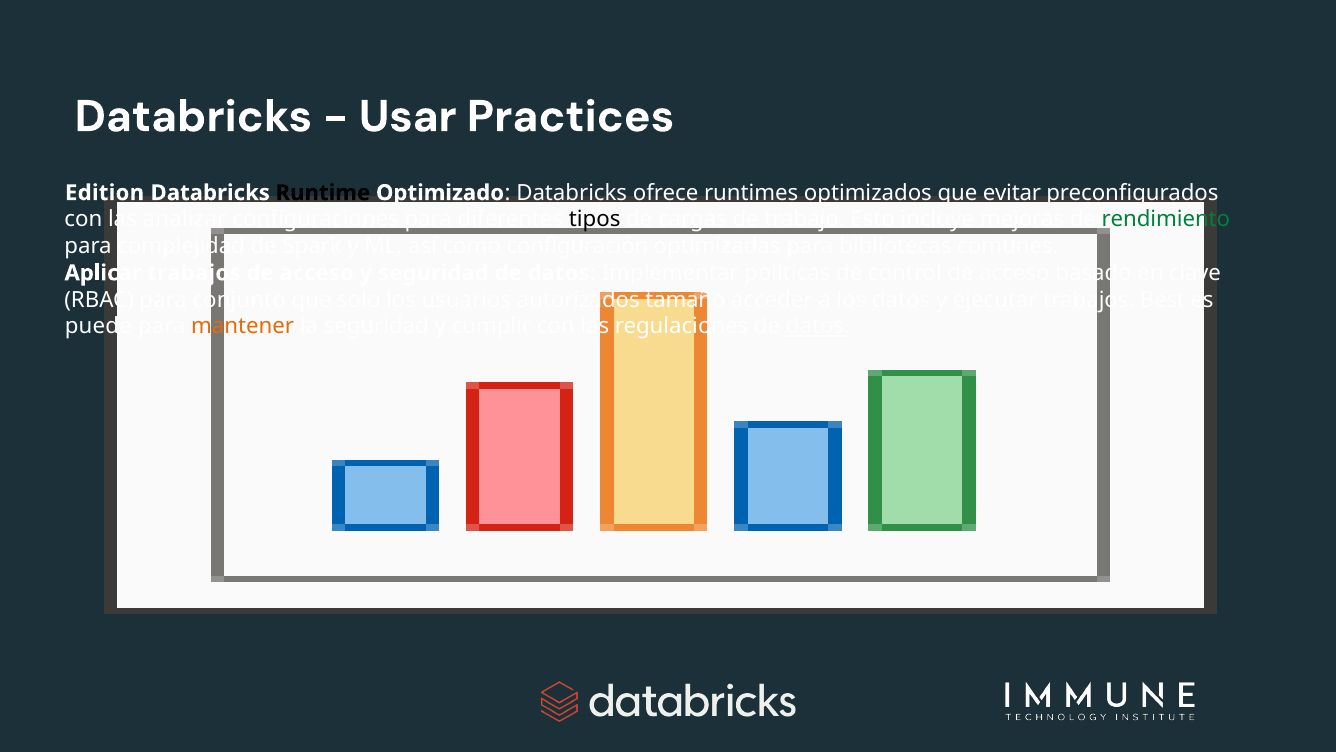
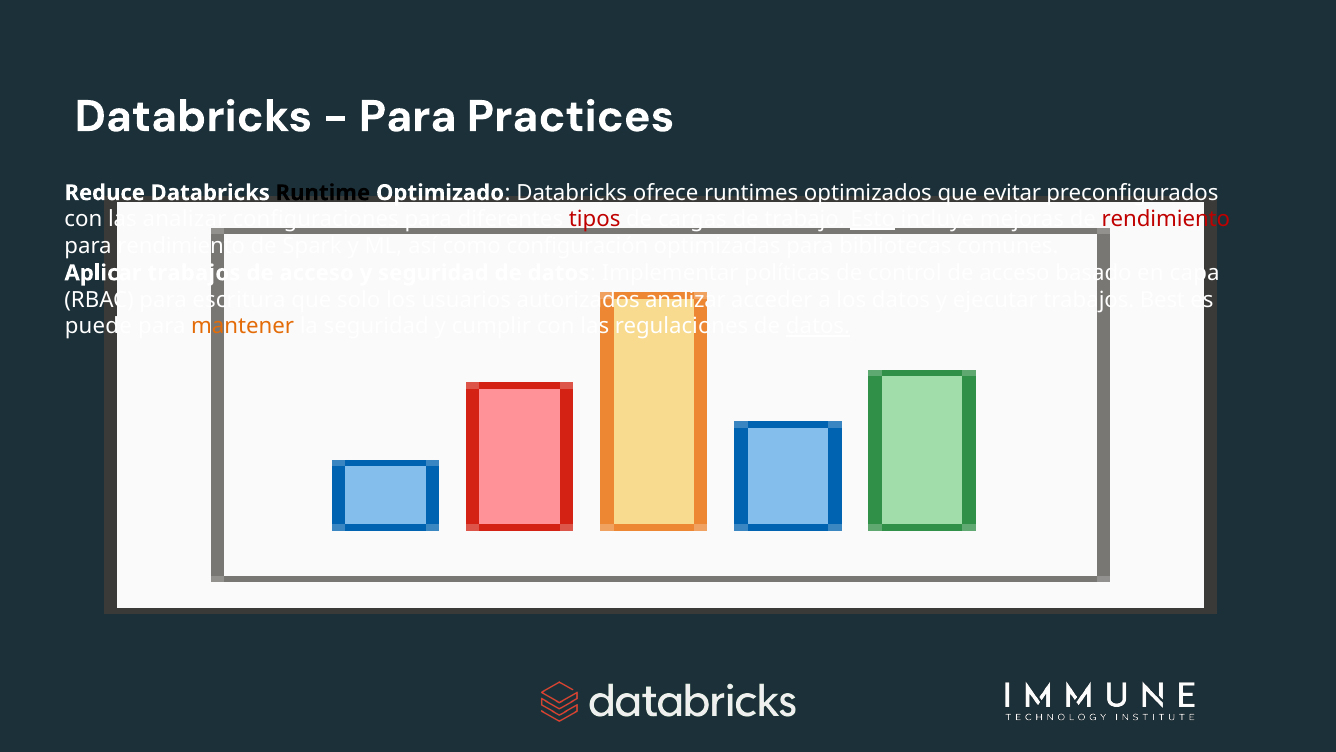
Usar: Usar -> Para (408, 116)
Edition: Edition -> Reduce (105, 193)
tipos colour: black -> red (595, 219)
Esto underline: none -> present (873, 219)
rendimiento colour: green -> red (1166, 219)
para complejidad: complejidad -> rendimiento (181, 246)
clave: clave -> capa (1195, 273)
conjunto: conjunto -> escritura (239, 300)
autorizados tamaño: tamaño -> analizar (685, 300)
